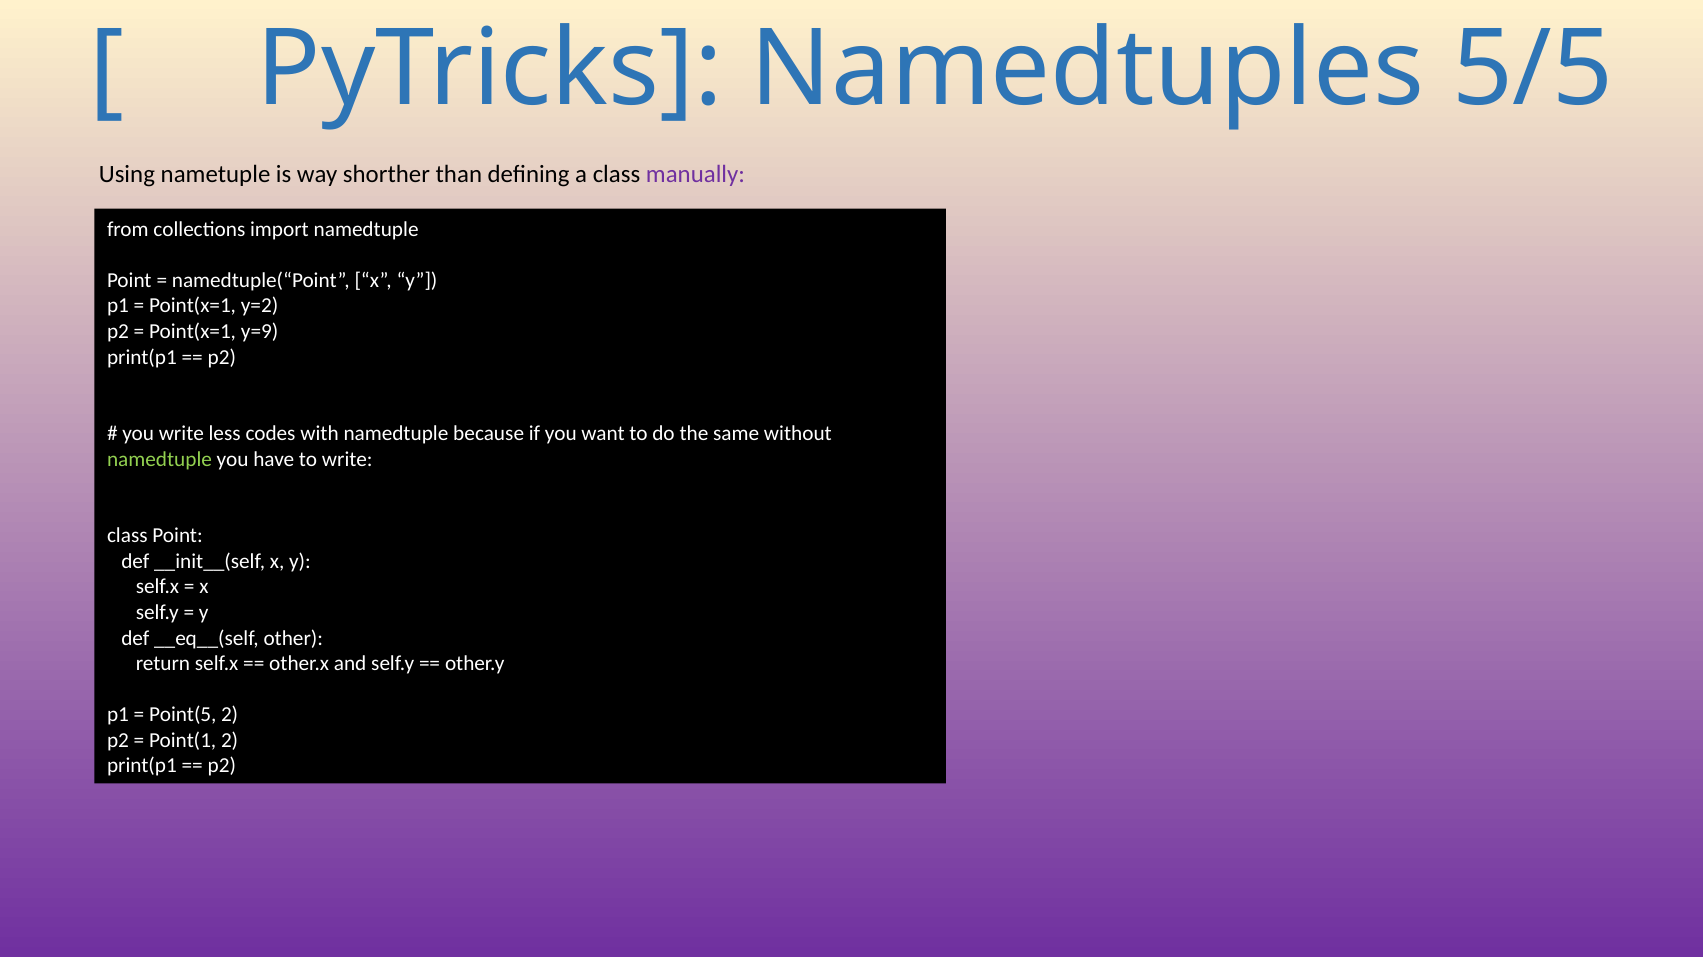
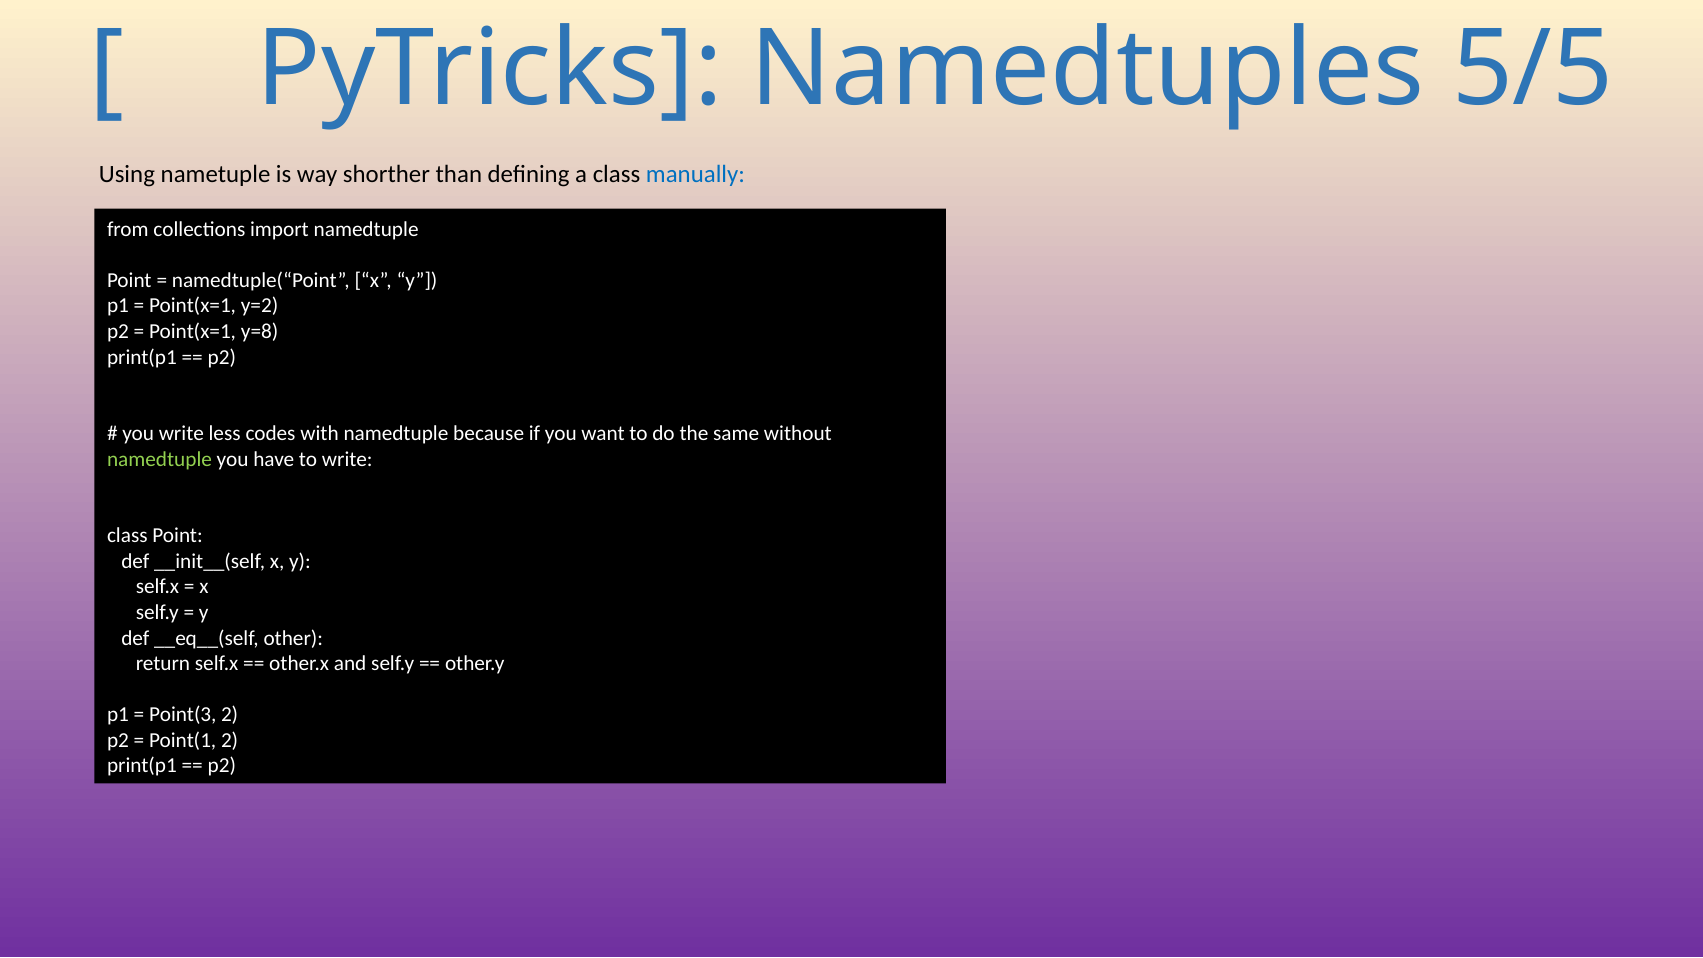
manually colour: purple -> blue (696, 174)
y=9: y=9 -> y=8 (260, 331)
Point(5: Point(5 -> Point(3 (183, 715)
